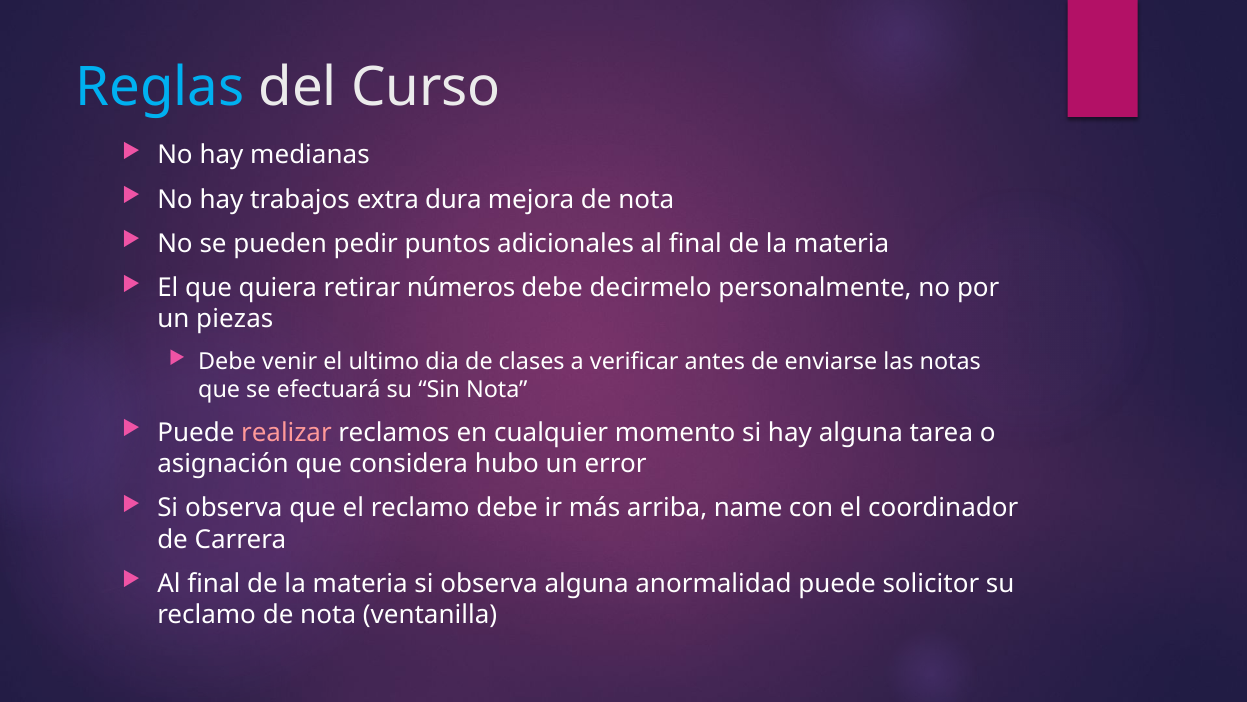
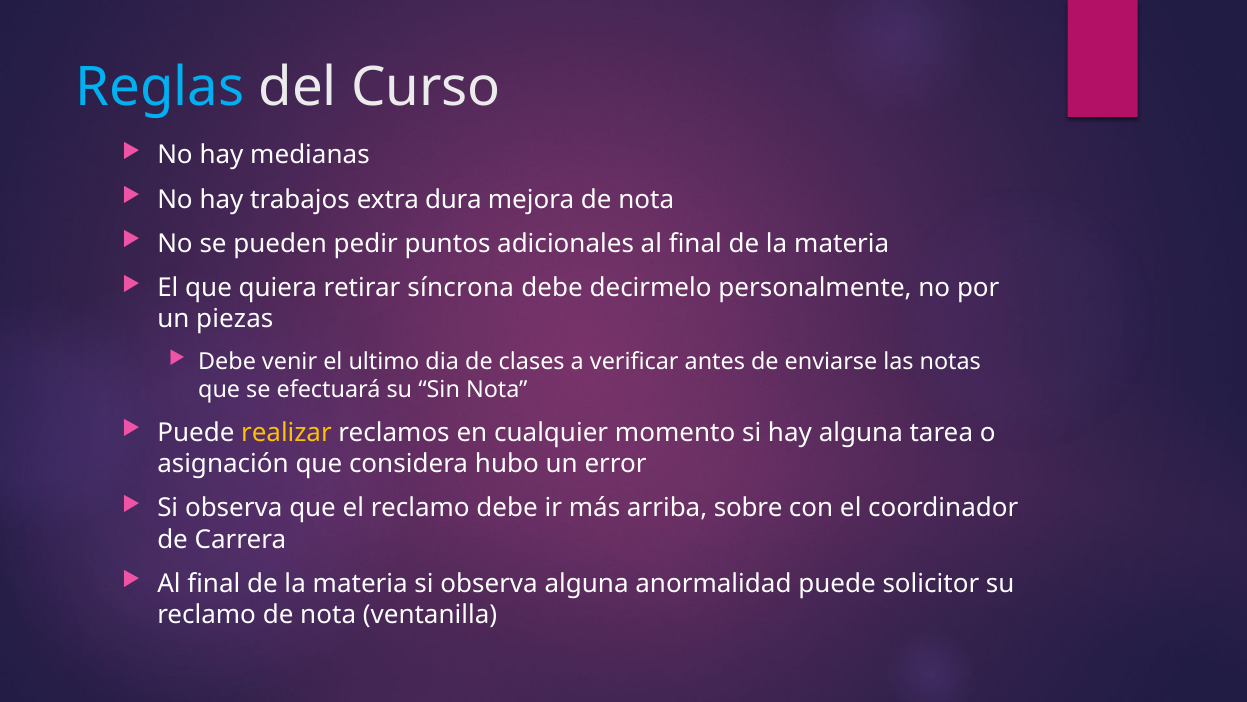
números: números -> síncrona (461, 288)
realizar colour: pink -> yellow (286, 432)
name: name -> sobre (748, 508)
